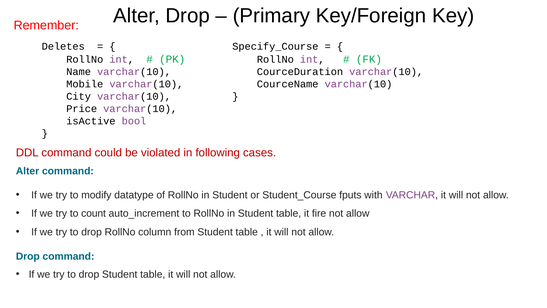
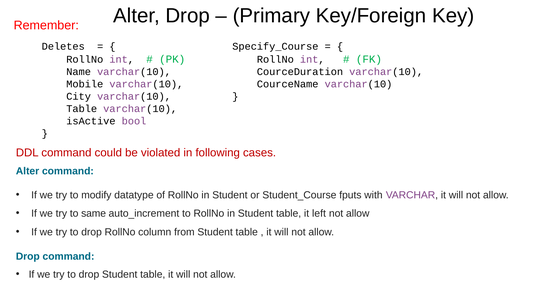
Price: Price -> Table (82, 109)
count: count -> same (94, 213)
fire: fire -> left (319, 213)
